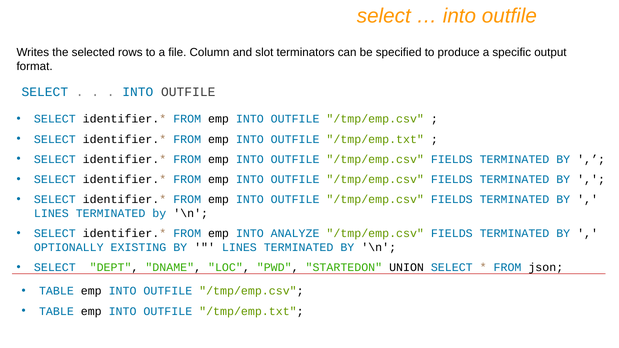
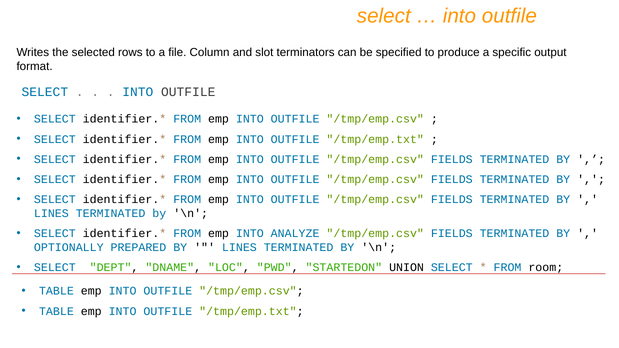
EXISTING: EXISTING -> PREPARED (138, 248)
json: json -> room (546, 268)
